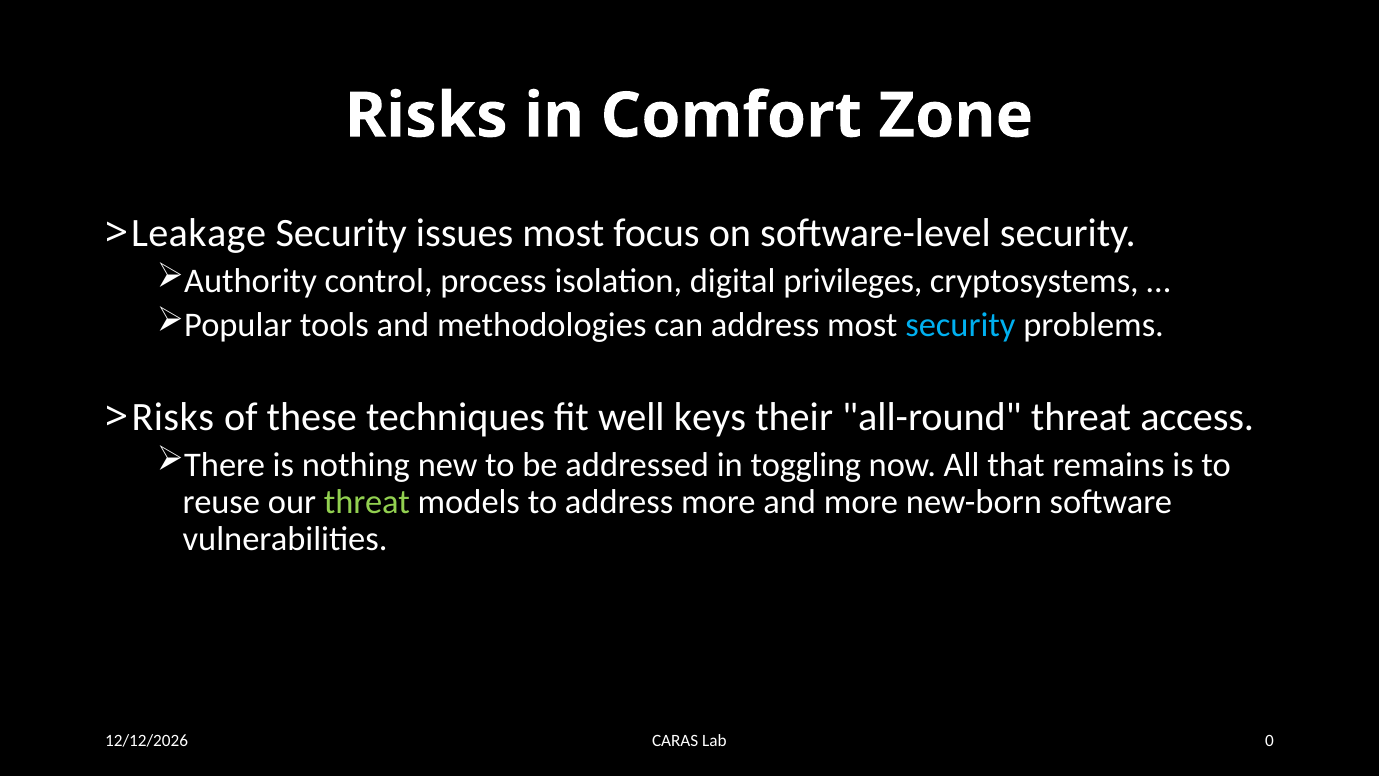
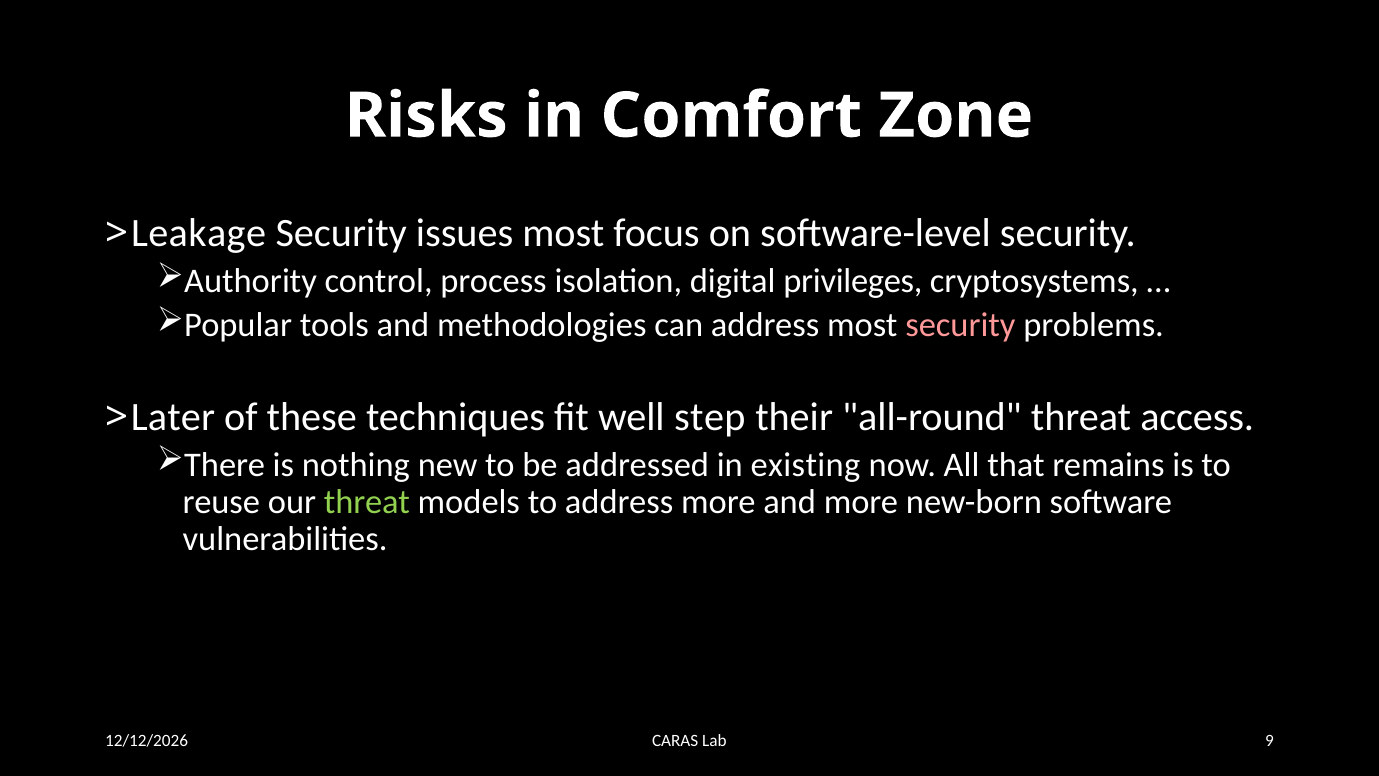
security colour: light blue -> pink (960, 325)
Risks: Risks -> Later (173, 417)
keys: keys -> step (710, 417)
toggling: toggling -> existing (806, 464)
0: 0 -> 9 (1270, 741)
